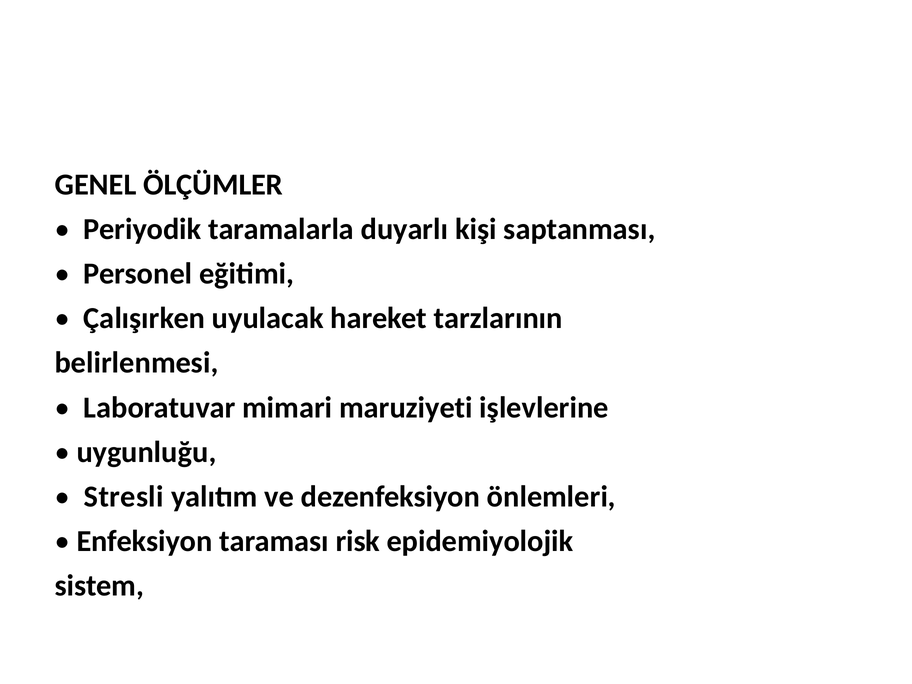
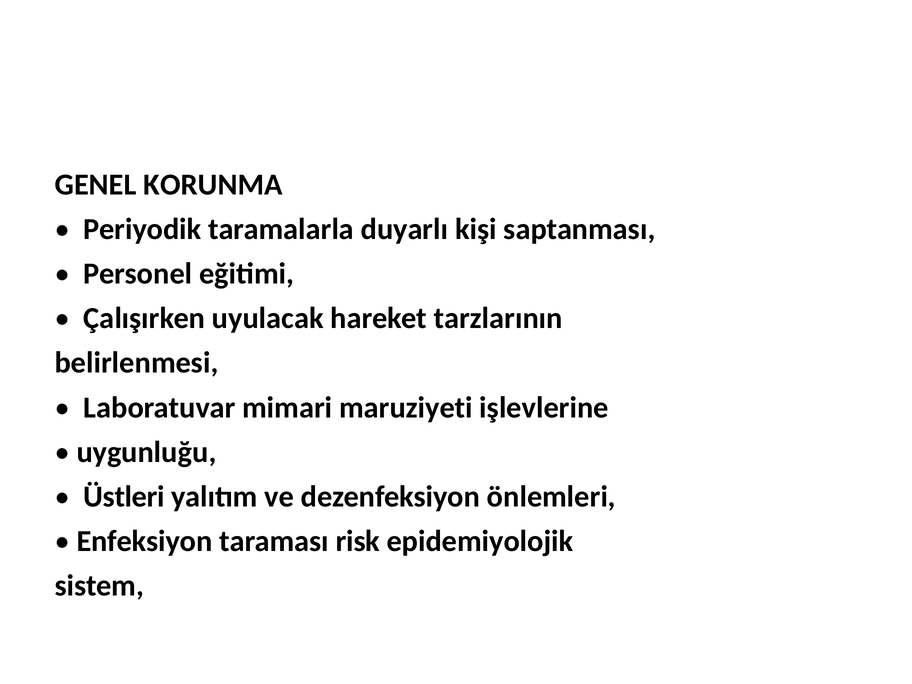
ÖLÇÜMLER: ÖLÇÜMLER -> KORUNMA (213, 185)
Stresli: Stresli -> Üstleri (124, 497)
